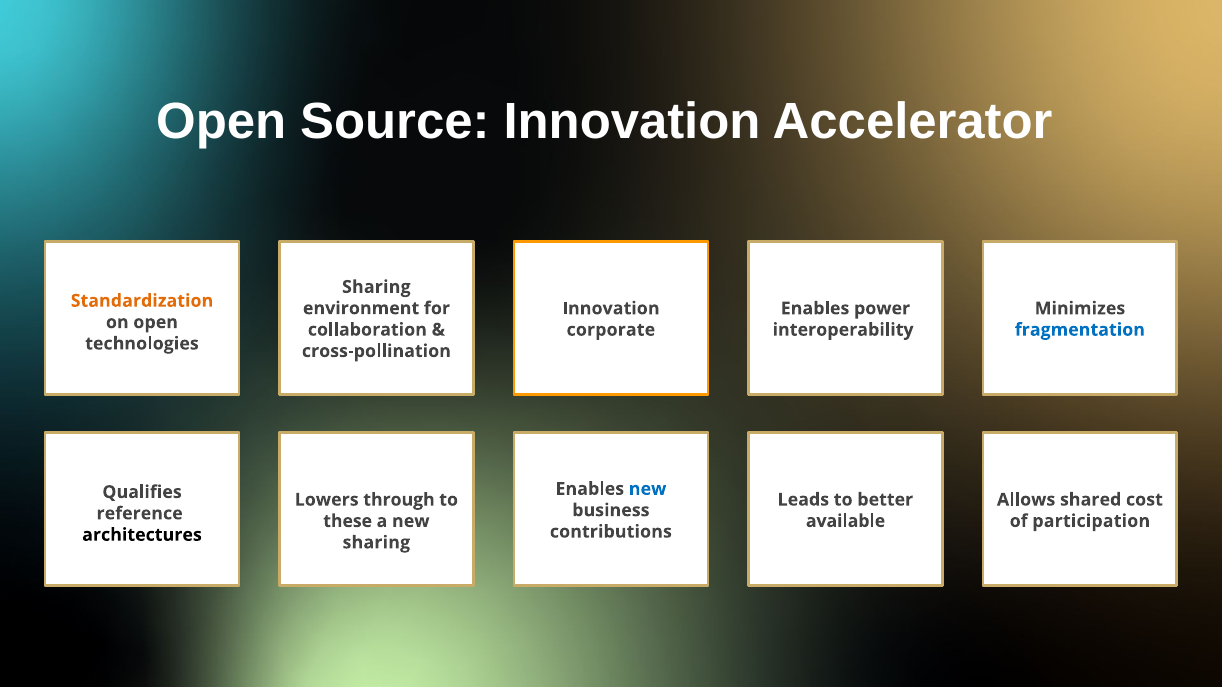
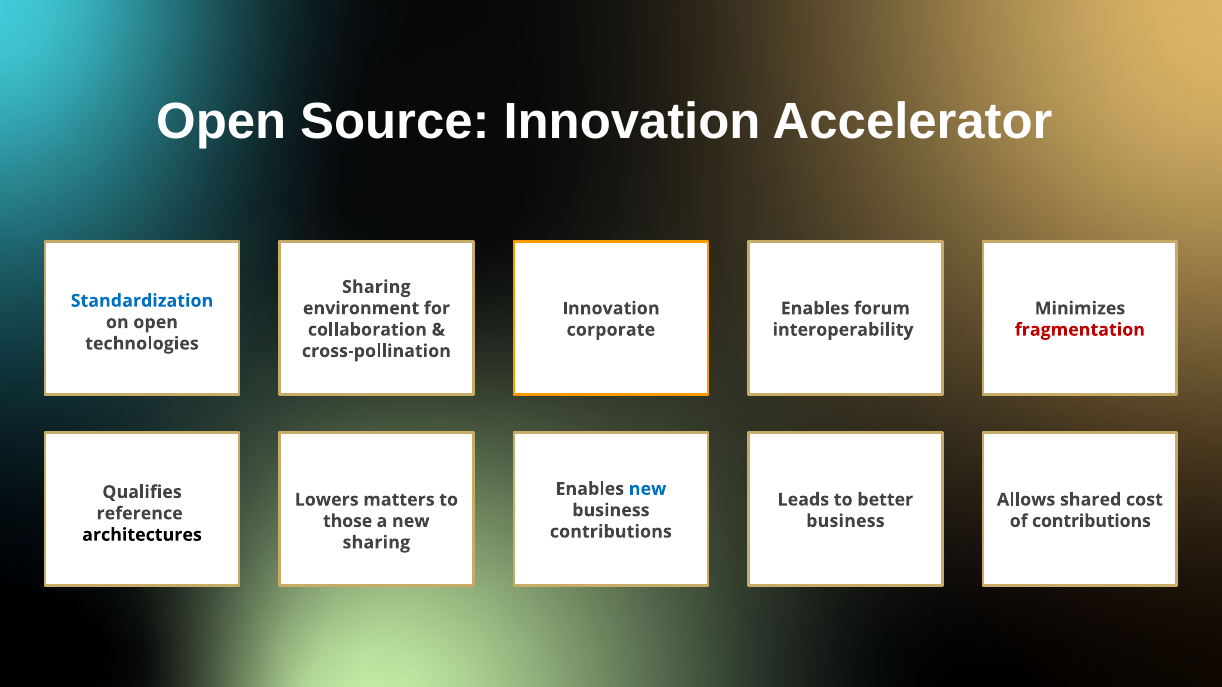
Standardization colour: orange -> blue (142, 301)
power: power -> forum (882, 309)
fragmentation colour: blue -> red (1080, 330)
through: through -> matters (399, 500)
these: these -> those (348, 521)
available: available -> business (845, 521)
of participation: participation -> contributions (1091, 521)
